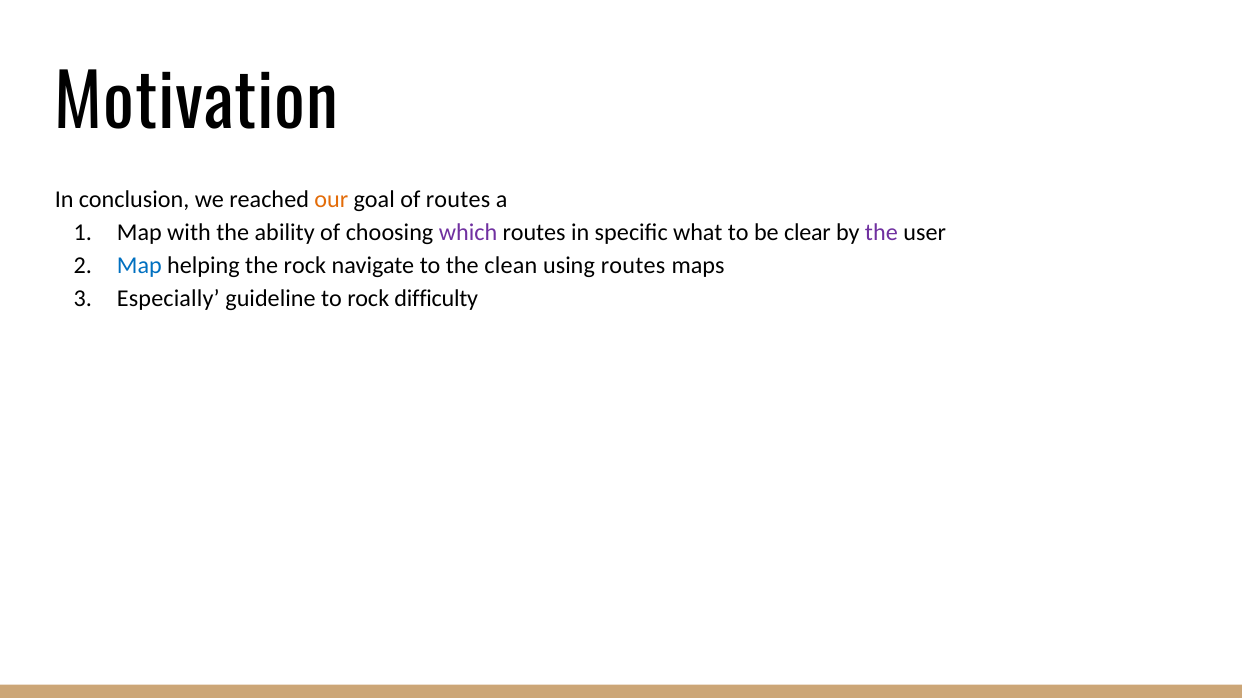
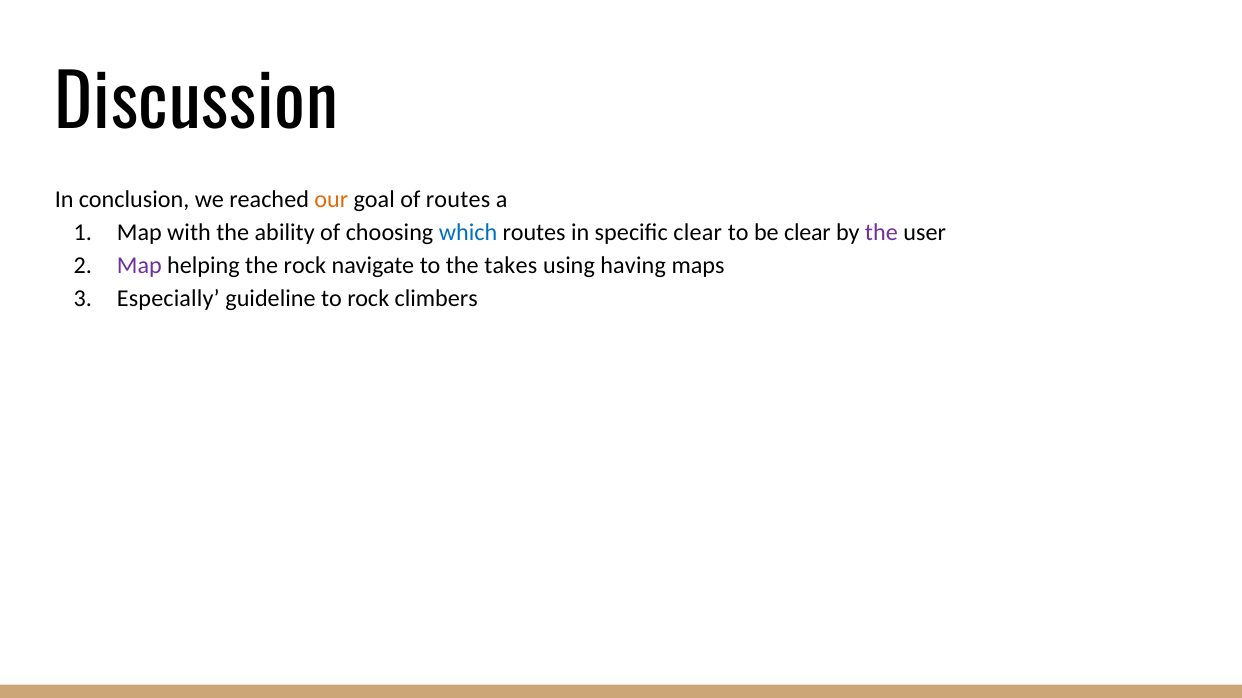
Motivation: Motivation -> Discussion (197, 105)
which colour: purple -> blue (468, 233)
specific what: what -> clear (698, 233)
Map colour: blue -> purple (139, 266)
clean: clean -> takes (511, 266)
using routes: routes -> having (633, 266)
difficulty: difficulty -> climbers (436, 299)
